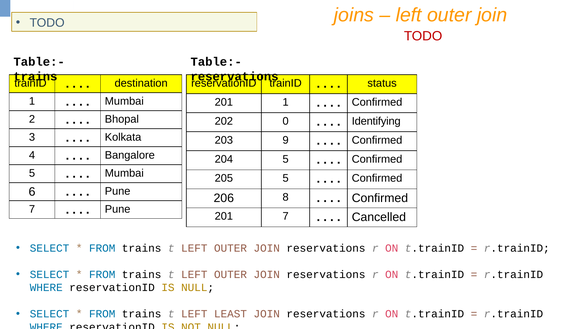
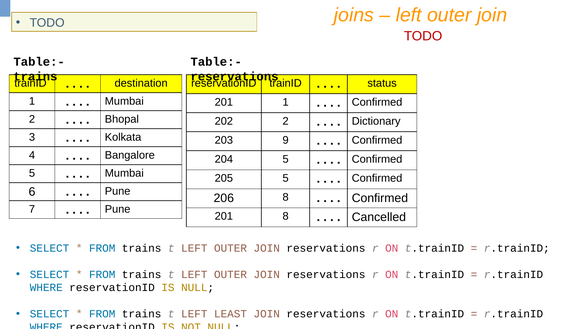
202 0: 0 -> 2 (286, 121)
Identifying: Identifying -> Dictionary (376, 121)
201 7: 7 -> 8 (286, 216)
